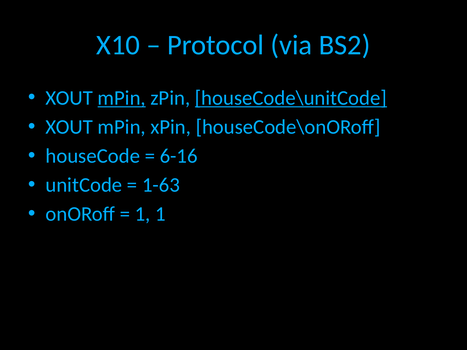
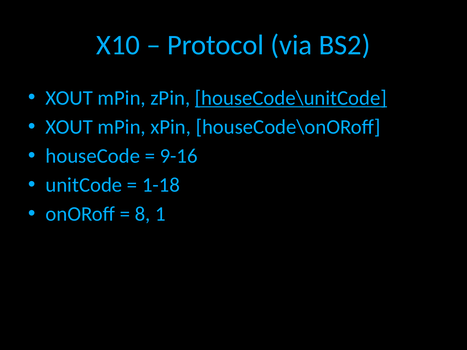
mPin underline: present -> none (122, 98)
6-16: 6-16 -> 9-16 (179, 156)
1-63: 1-63 -> 1-18 (161, 185)
1: 1 -> 8 (143, 214)
